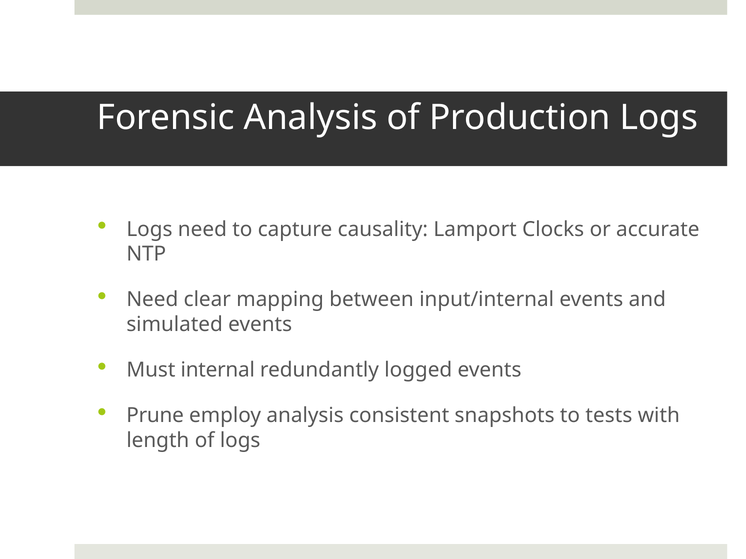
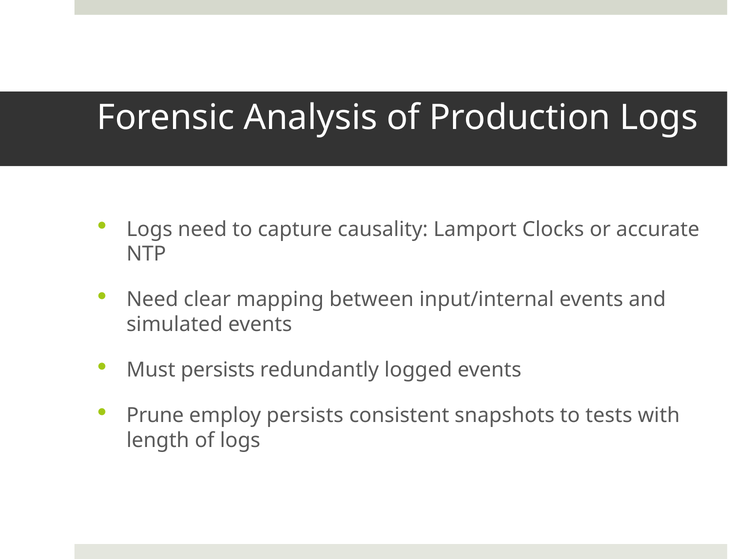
Must internal: internal -> persists (218, 370)
employ analysis: analysis -> persists (305, 416)
